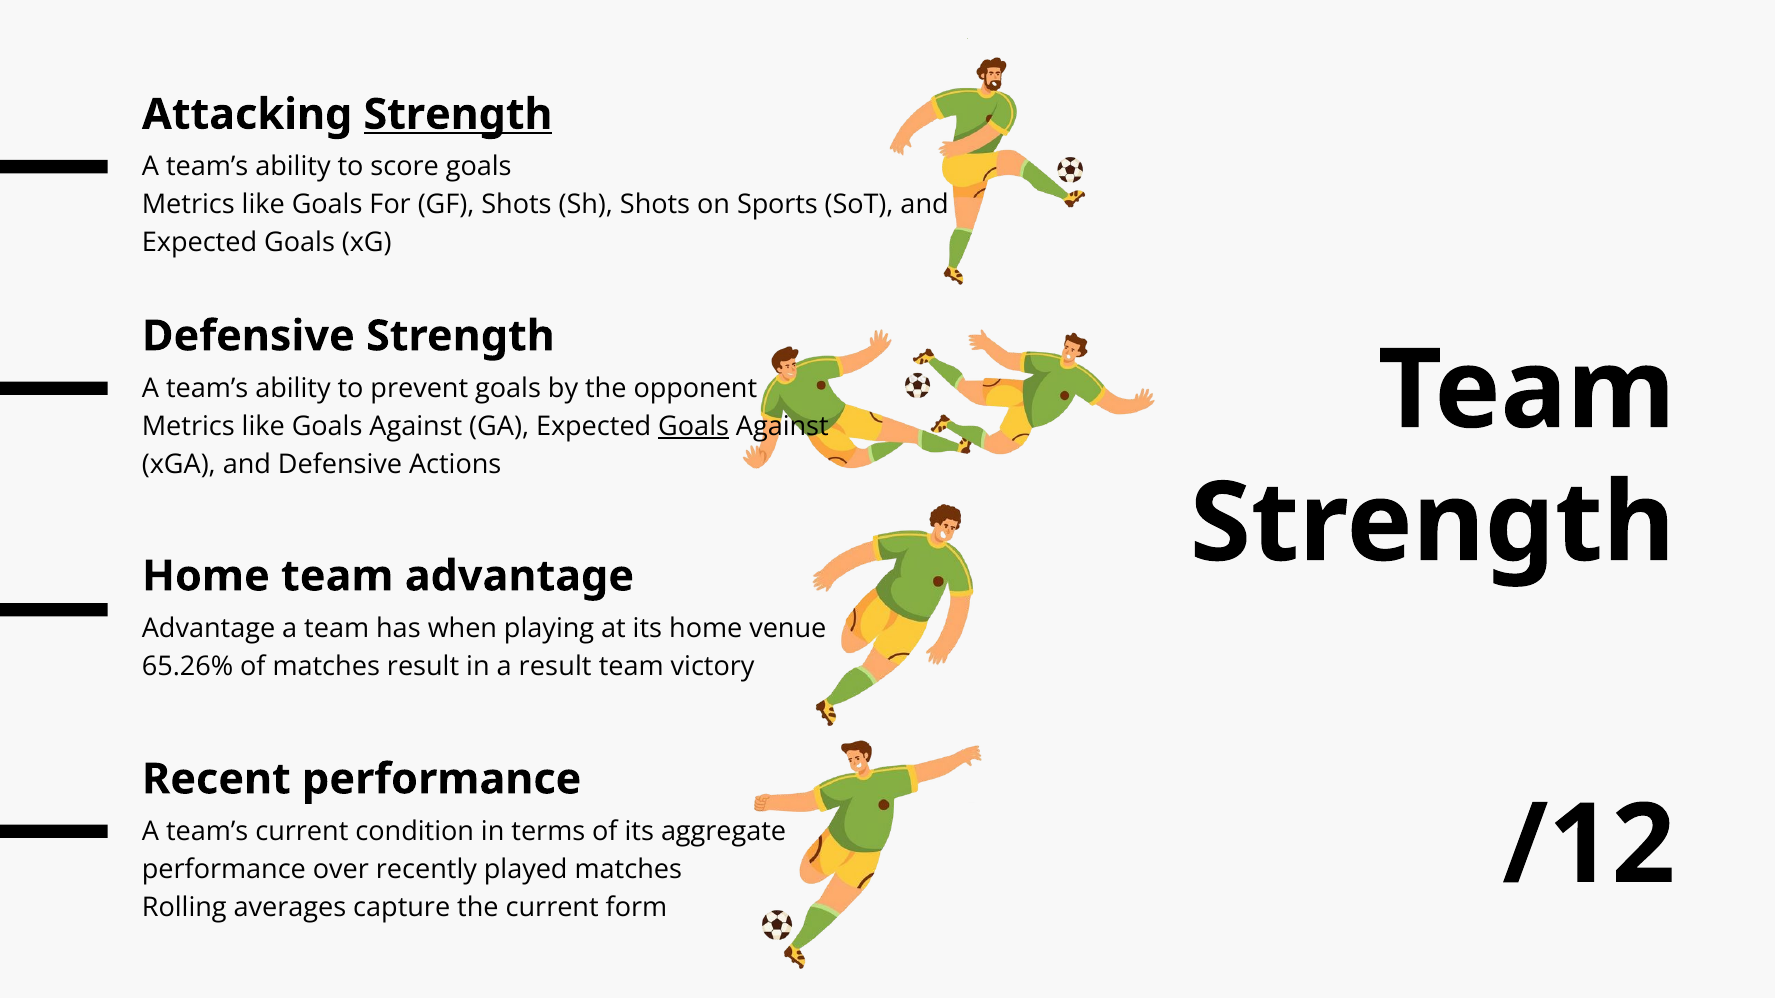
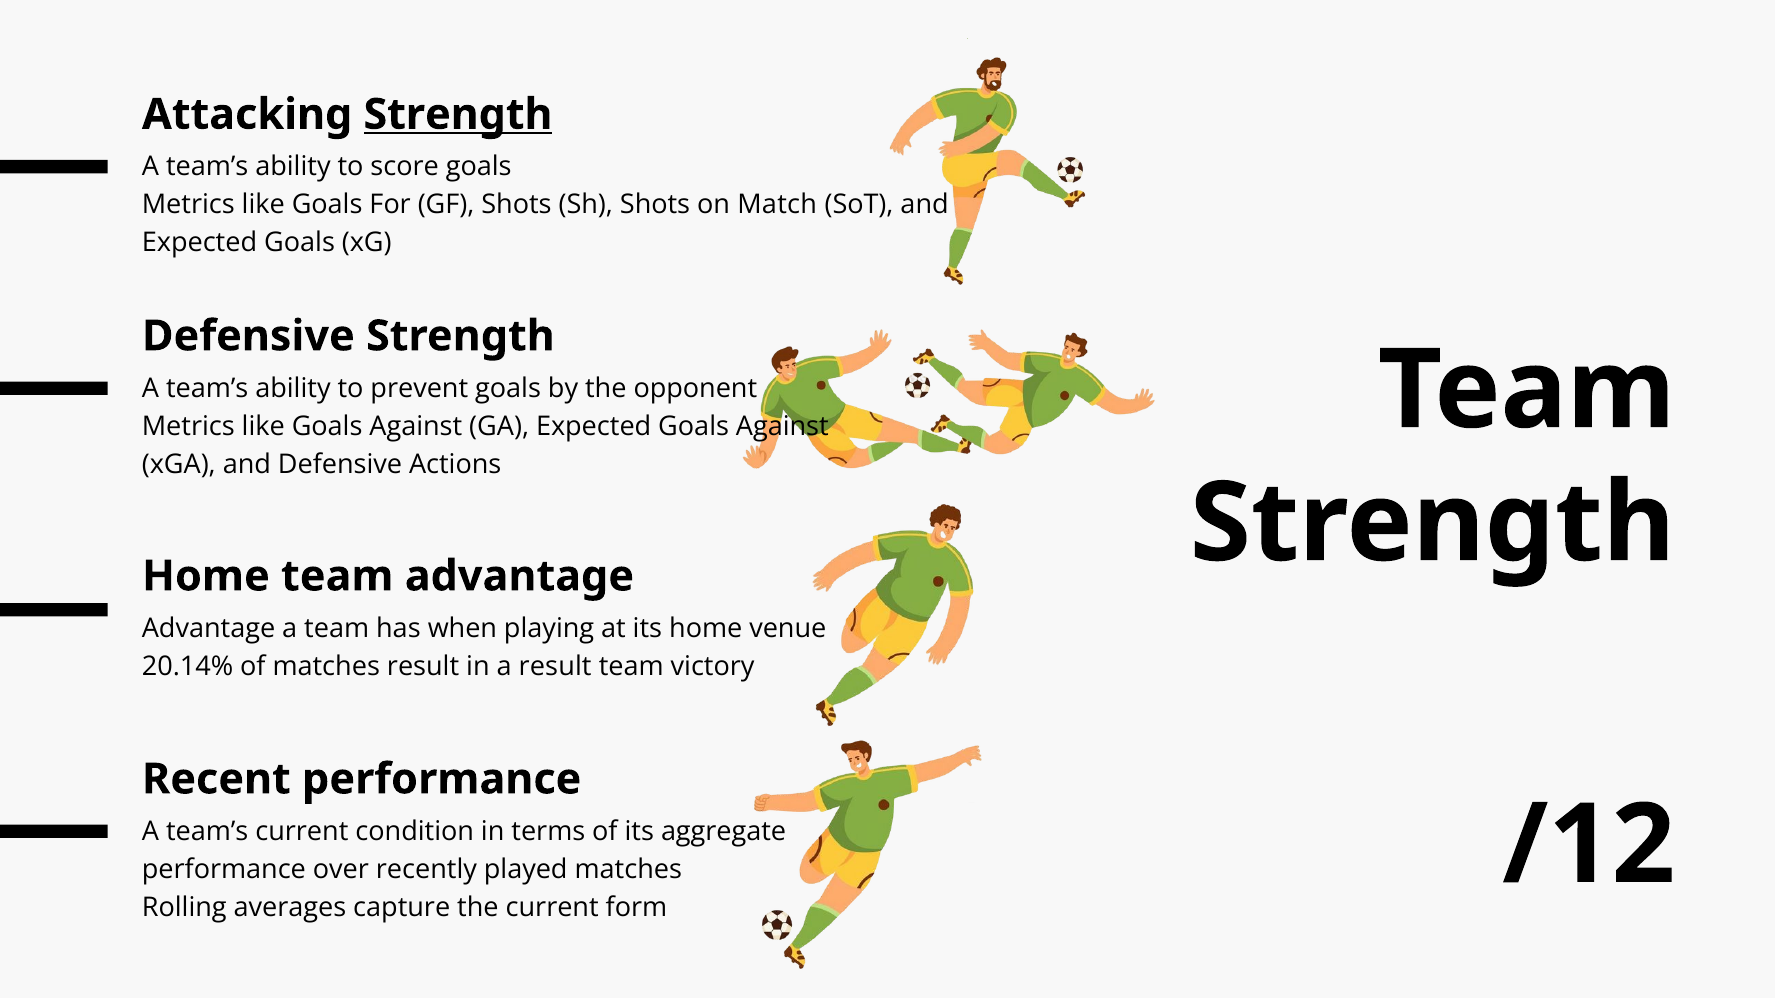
Sports: Sports -> Match (777, 205)
Goals underline: present -> none (694, 427)
65.26%: 65.26% -> 20.14% (188, 667)
